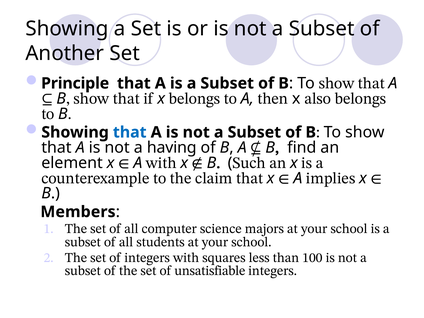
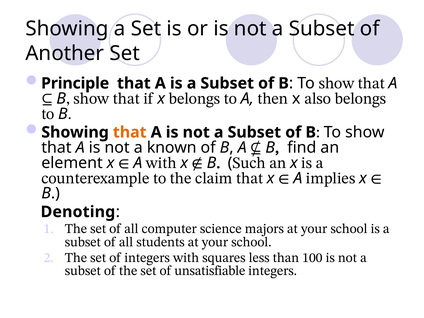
that colour: blue -> orange (130, 132)
having: having -> known (172, 148)
Members: Members -> Denoting (78, 212)
